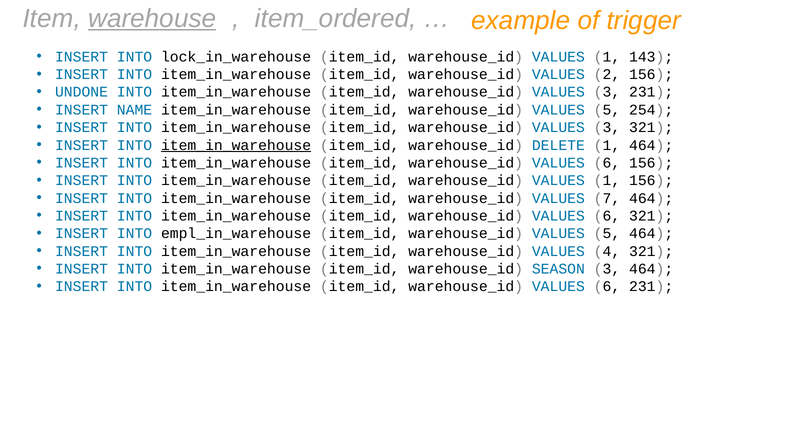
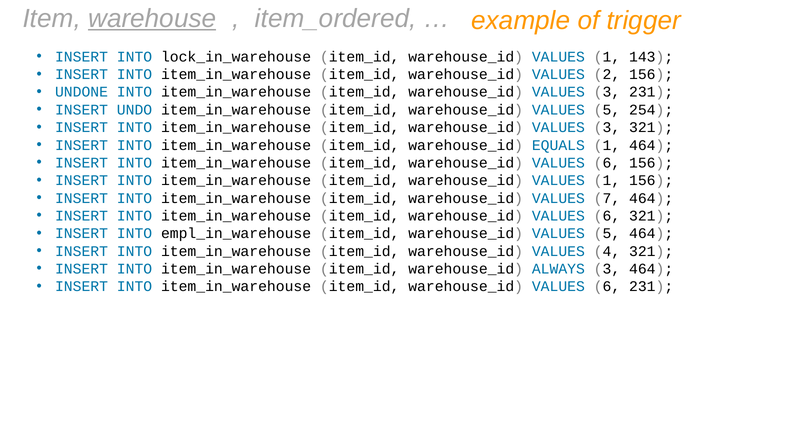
NAME: NAME -> UNDO (135, 110)
item_in_warehouse underline: present -> none (236, 145)
DELETE: DELETE -> EQUALS (558, 145)
SEASON: SEASON -> ALWAYS (558, 269)
